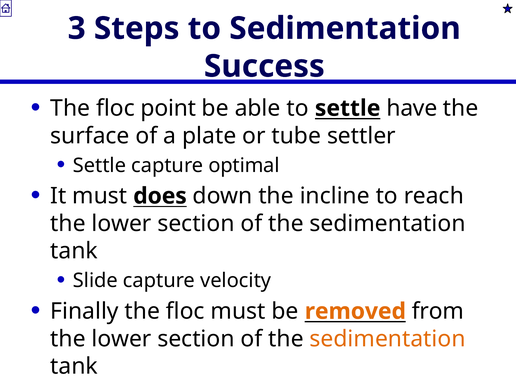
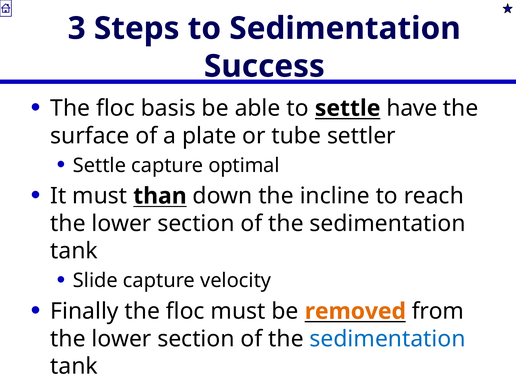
point: point -> basis (168, 108)
does: does -> than (160, 196)
sedimentation colour: orange -> blue (388, 339)
